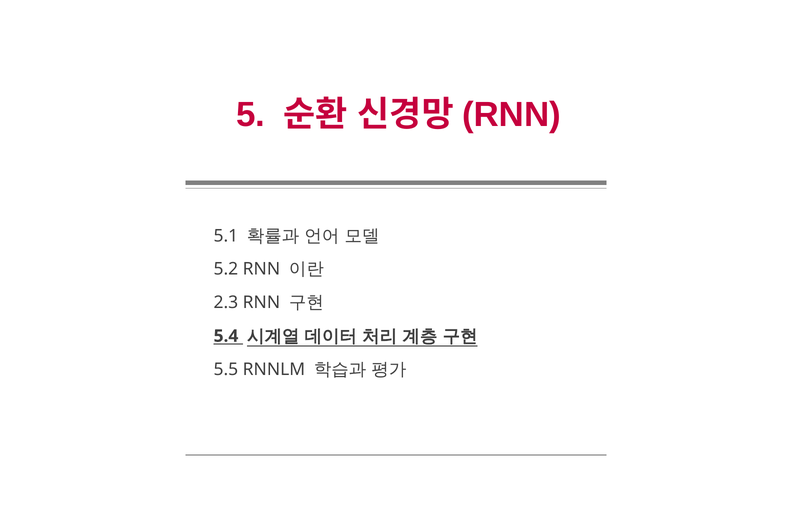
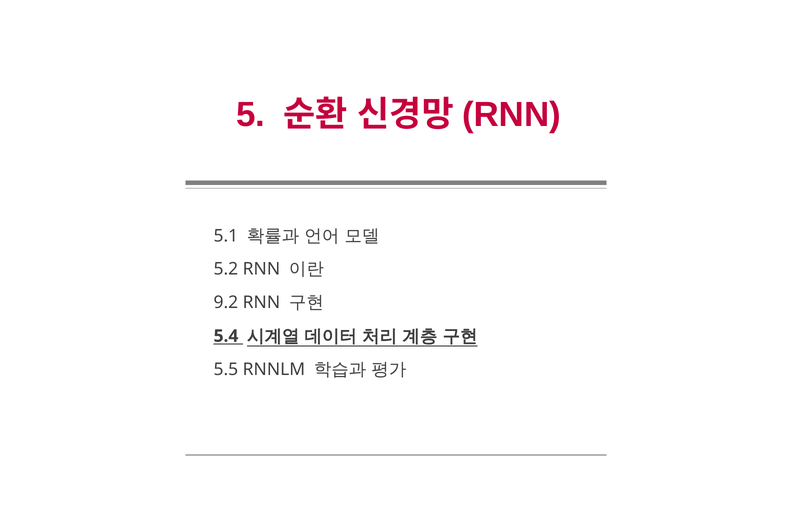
2.3: 2.3 -> 9.2 (226, 303)
